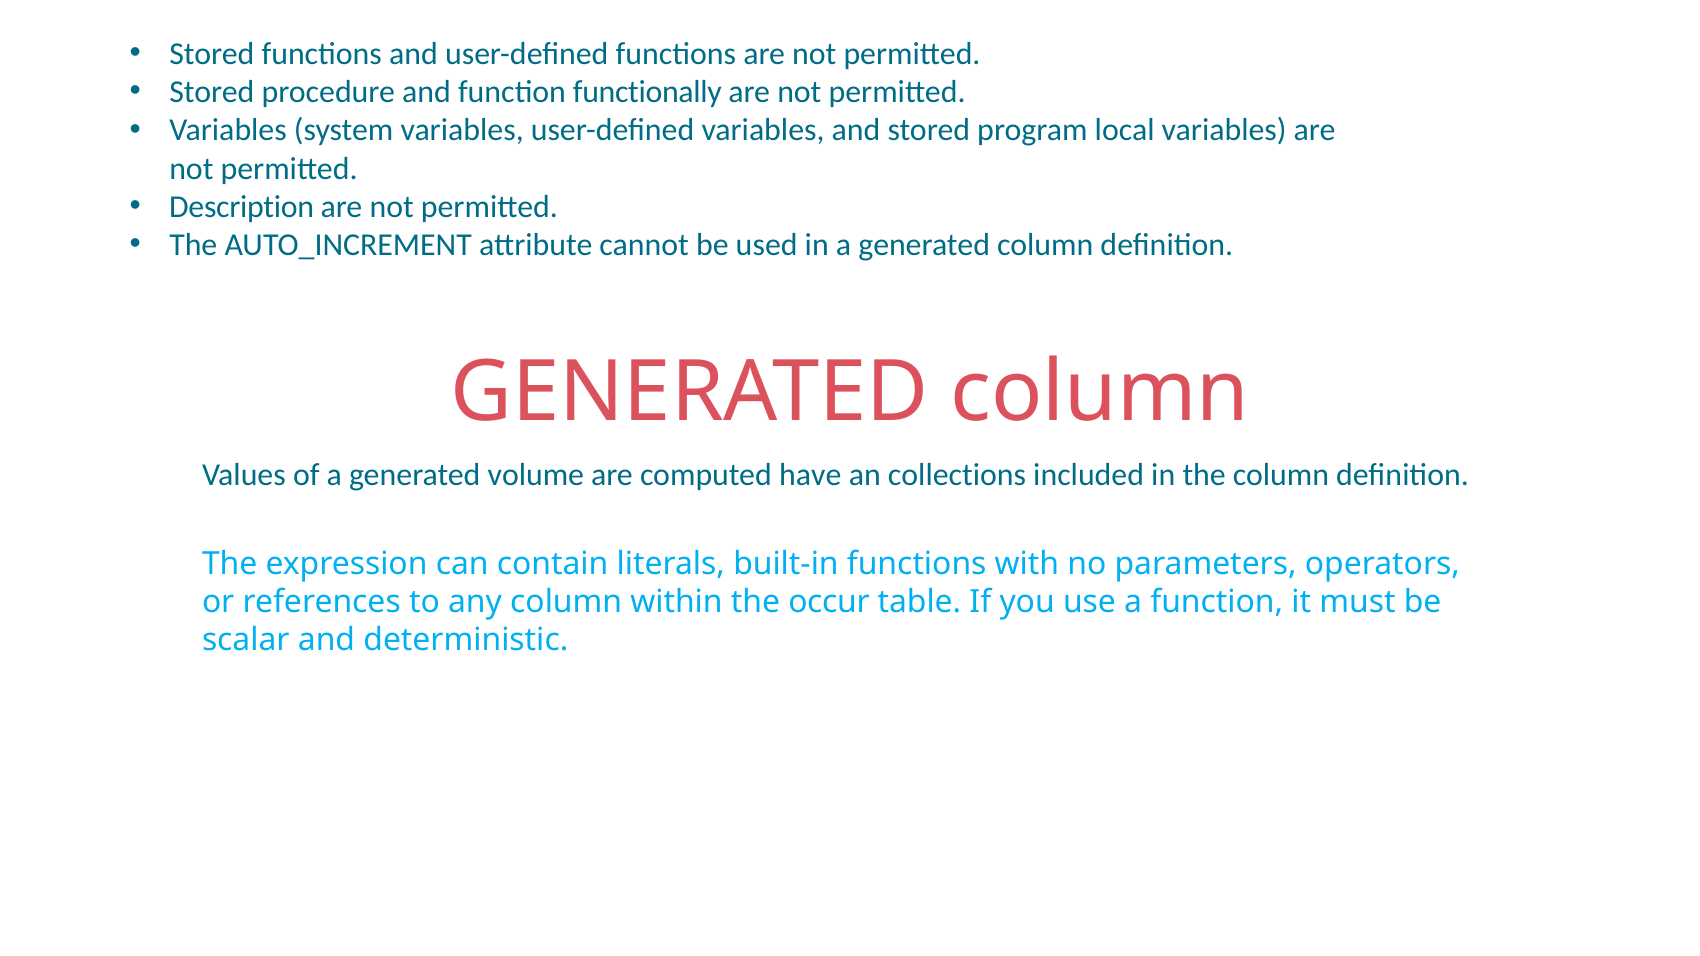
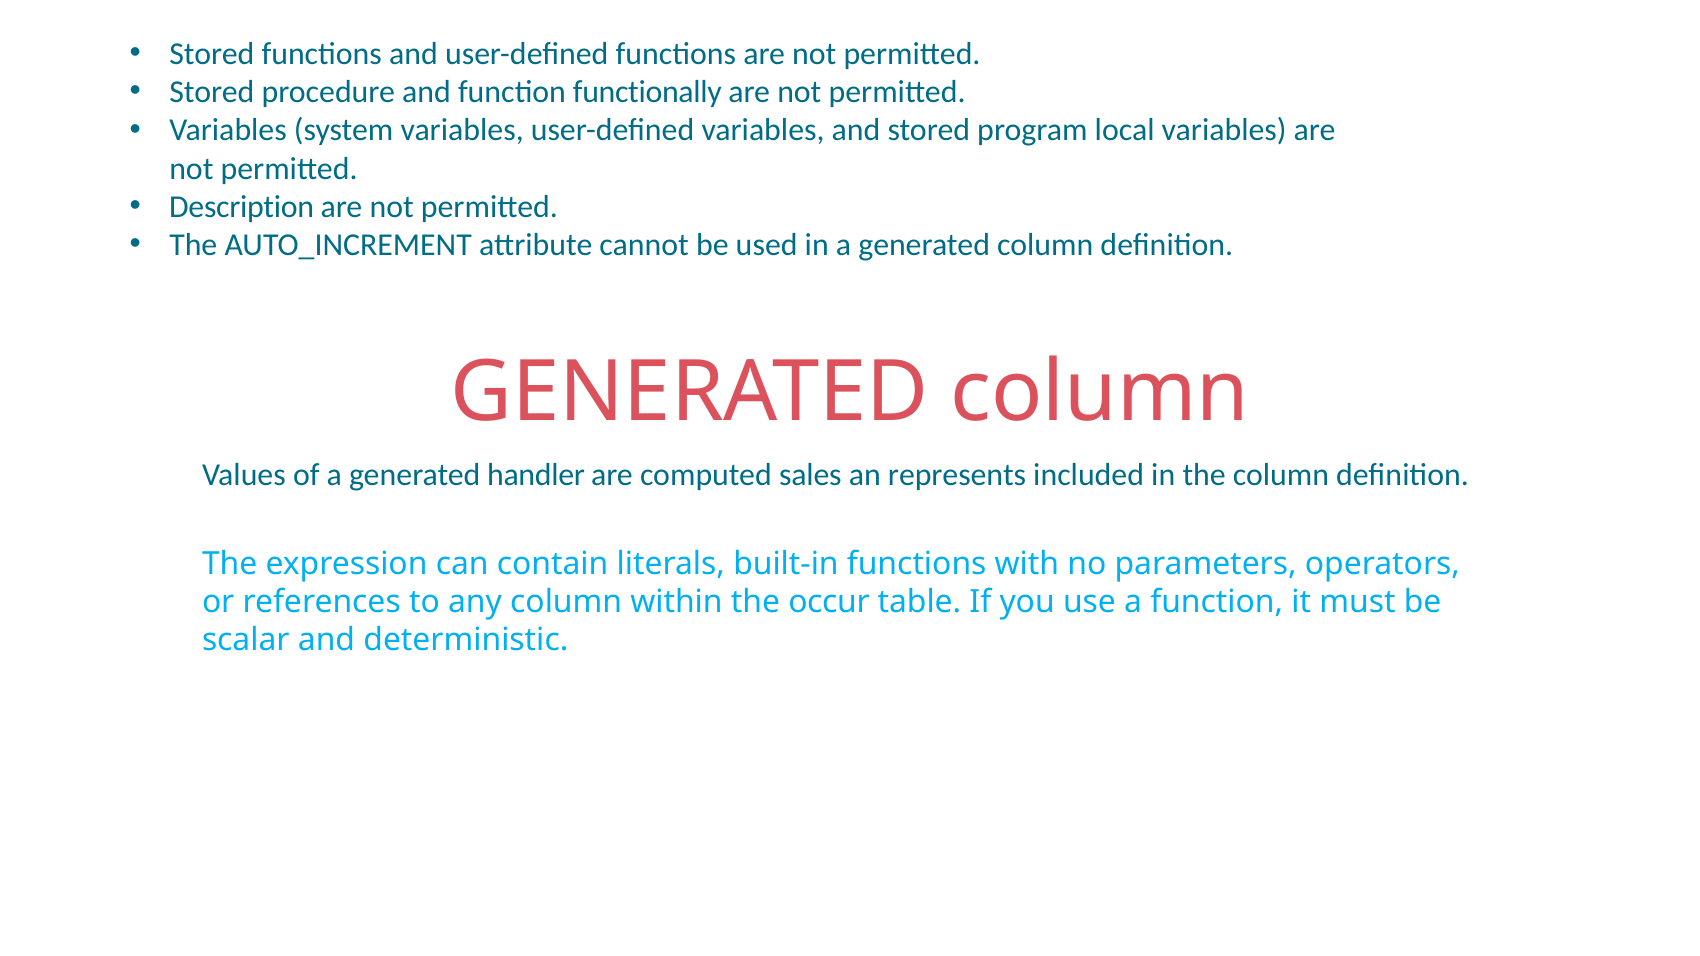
volume: volume -> handler (536, 476)
have: have -> sales (810, 476)
collections: collections -> represents (957, 476)
